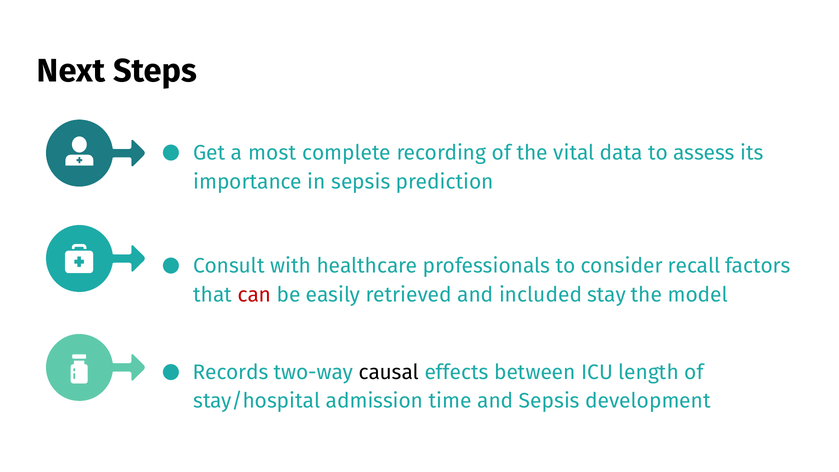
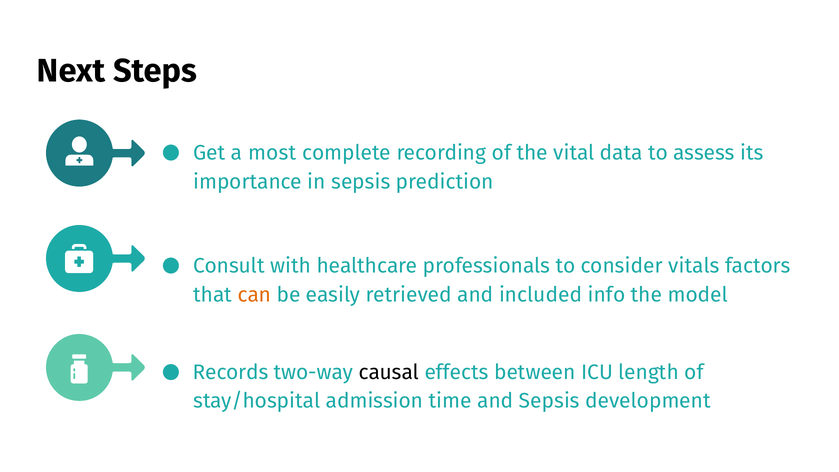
recall: recall -> vitals (694, 266)
can colour: red -> orange (254, 295)
stay: stay -> info (606, 295)
